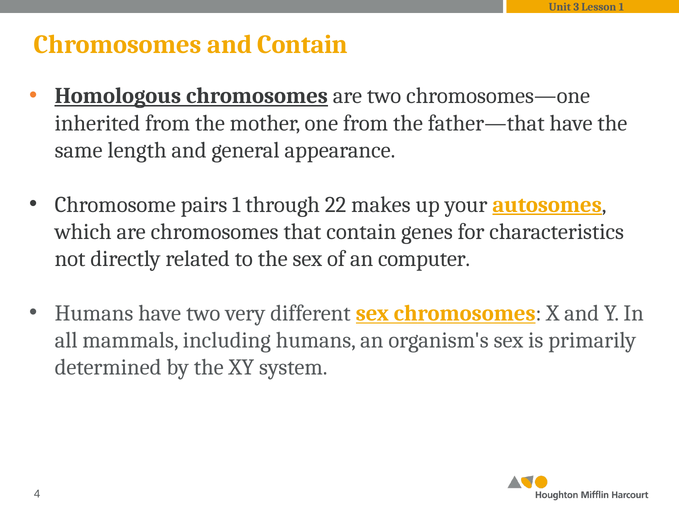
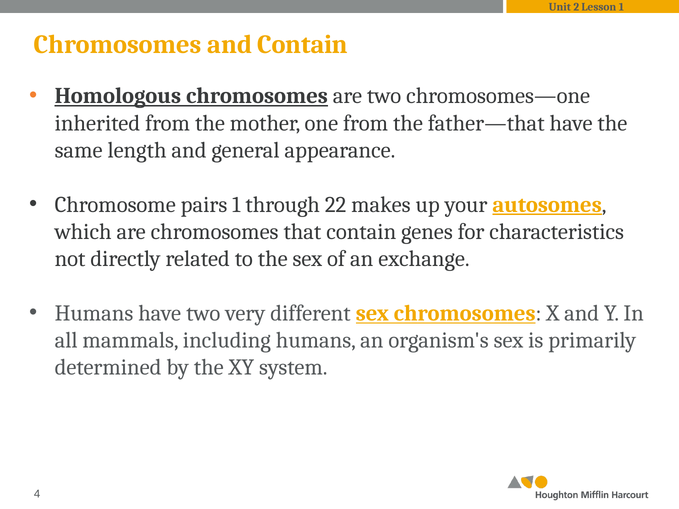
3: 3 -> 2 (576, 7)
computer: computer -> exchange (424, 259)
